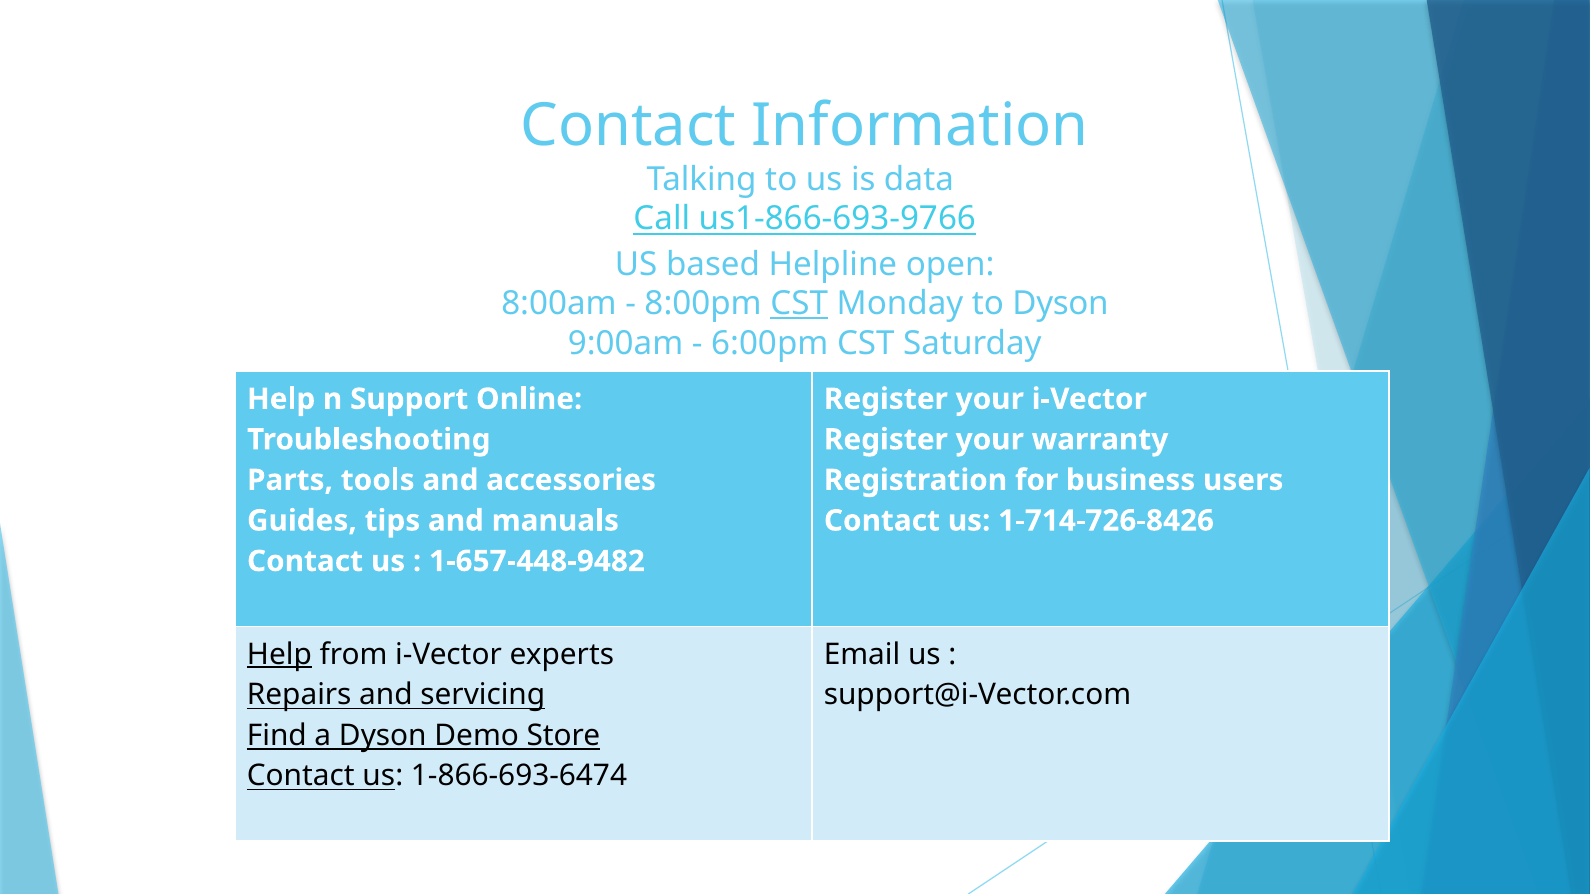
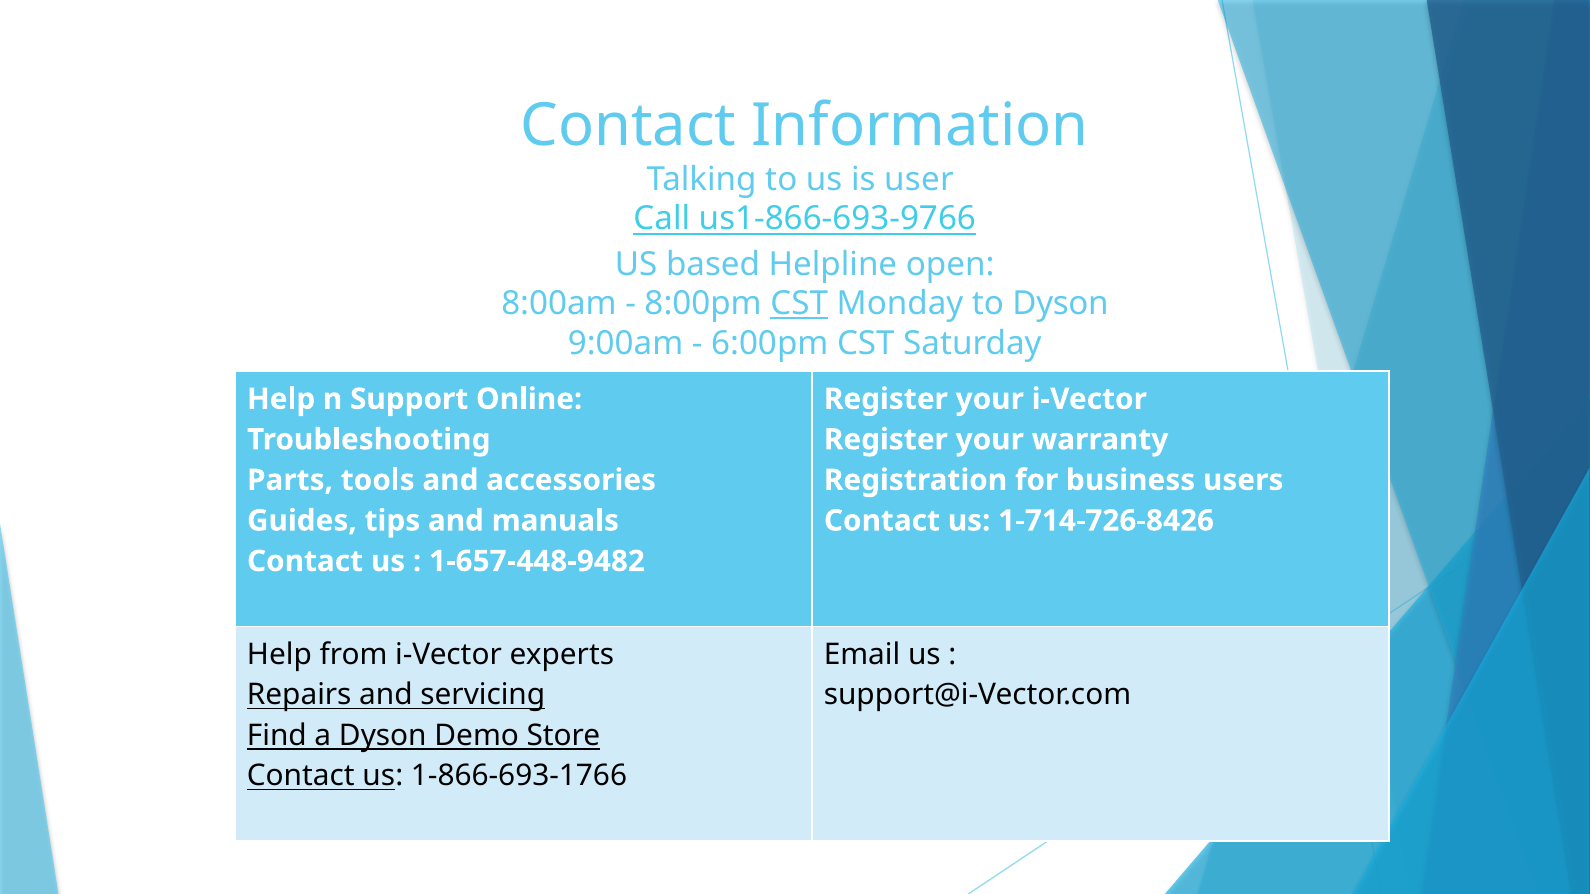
data: data -> user (919, 179)
Help underline: present -> none (279, 655)
1-866-693-6474: 1-866-693-6474 -> 1-866-693-1766 (519, 776)
